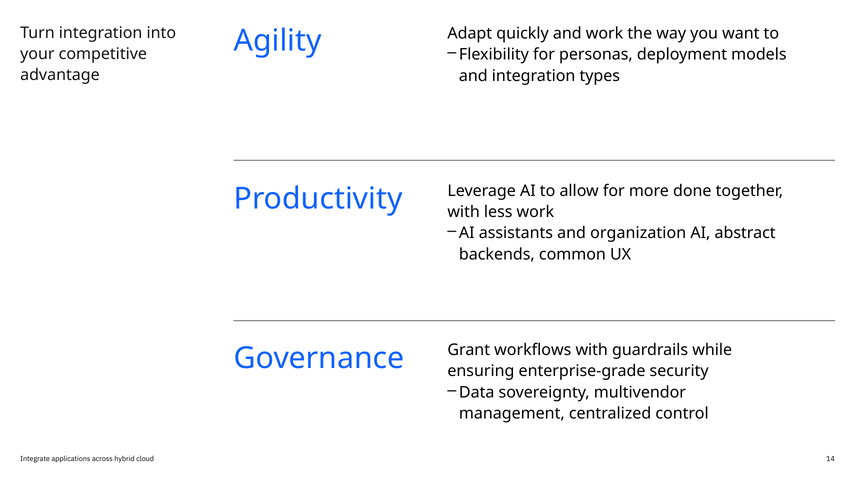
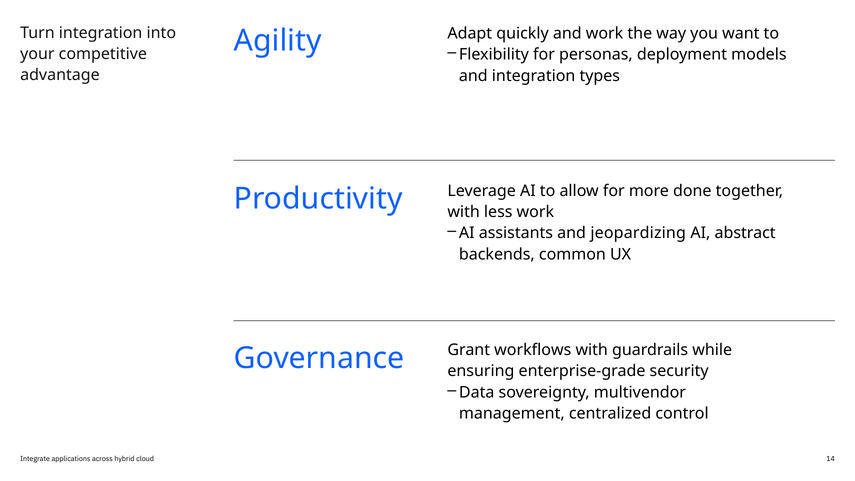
organization: organization -> jeopardizing (638, 233)
